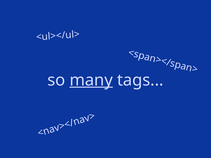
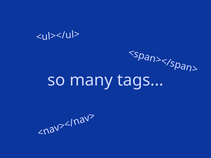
many underline: present -> none (91, 80)
